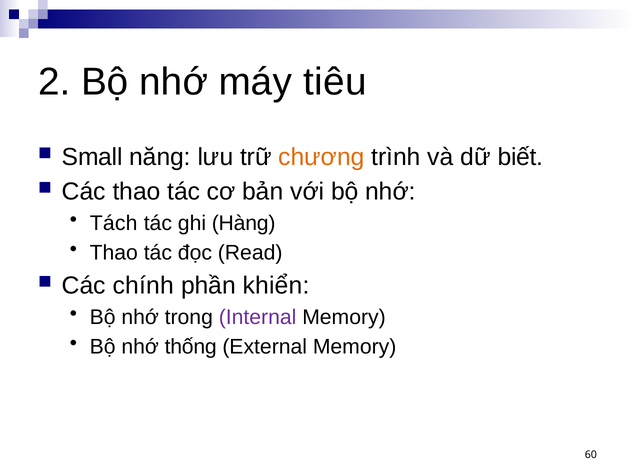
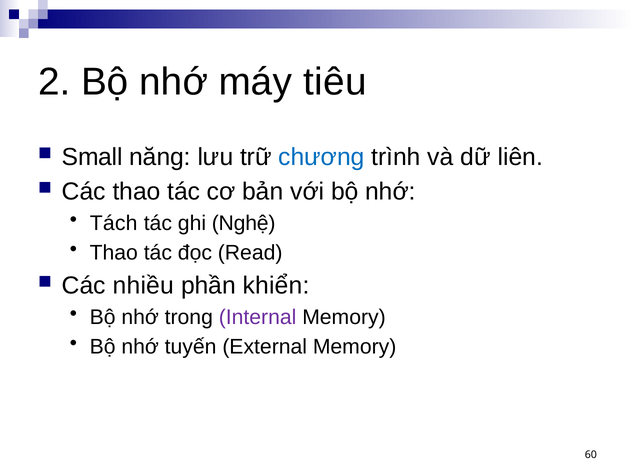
chương colour: orange -> blue (321, 157)
biết: biết -> liên (520, 157)
Hàng: Hàng -> Nghệ (244, 223)
chính: chính -> nhiều (143, 286)
thống: thống -> tuyến (191, 347)
